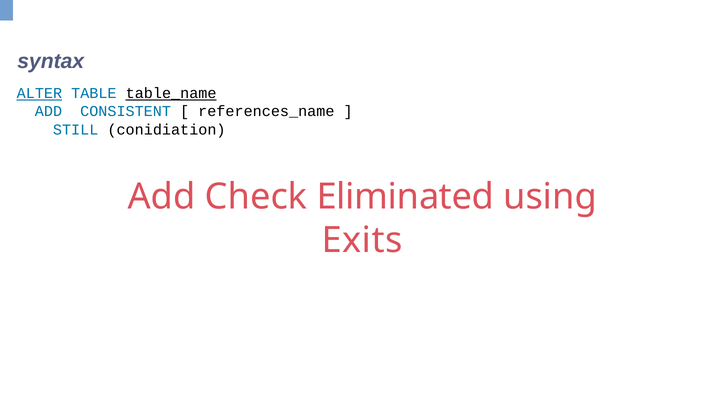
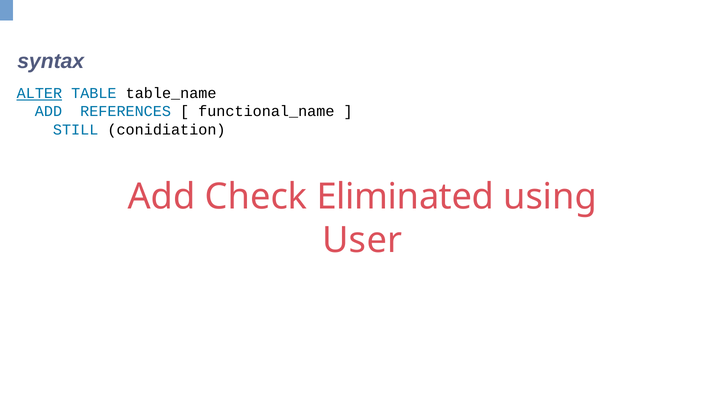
table_name underline: present -> none (171, 93)
CONSISTENT: CONSISTENT -> REFERENCES (126, 111)
references_name: references_name -> functional_name (266, 111)
Exits: Exits -> User (362, 240)
